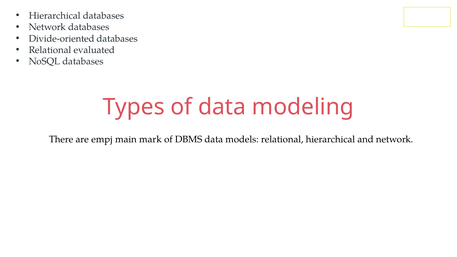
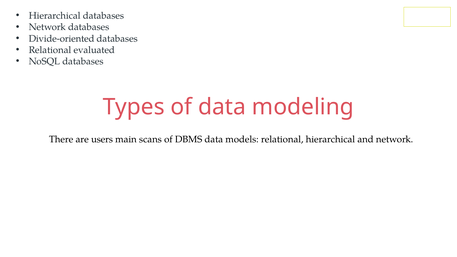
empj: empj -> users (102, 139)
mark: mark -> scans (150, 139)
